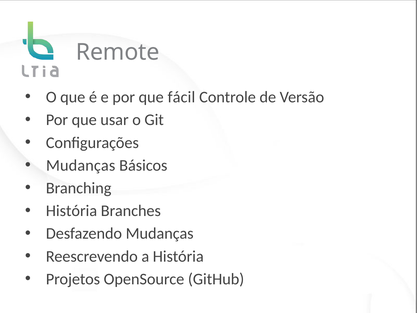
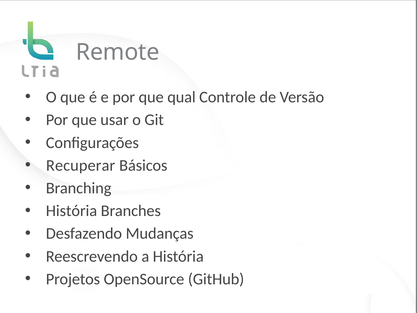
fácil: fácil -> qual (182, 97)
Mudanças: Mudanças -> Recuperar (81, 165)
